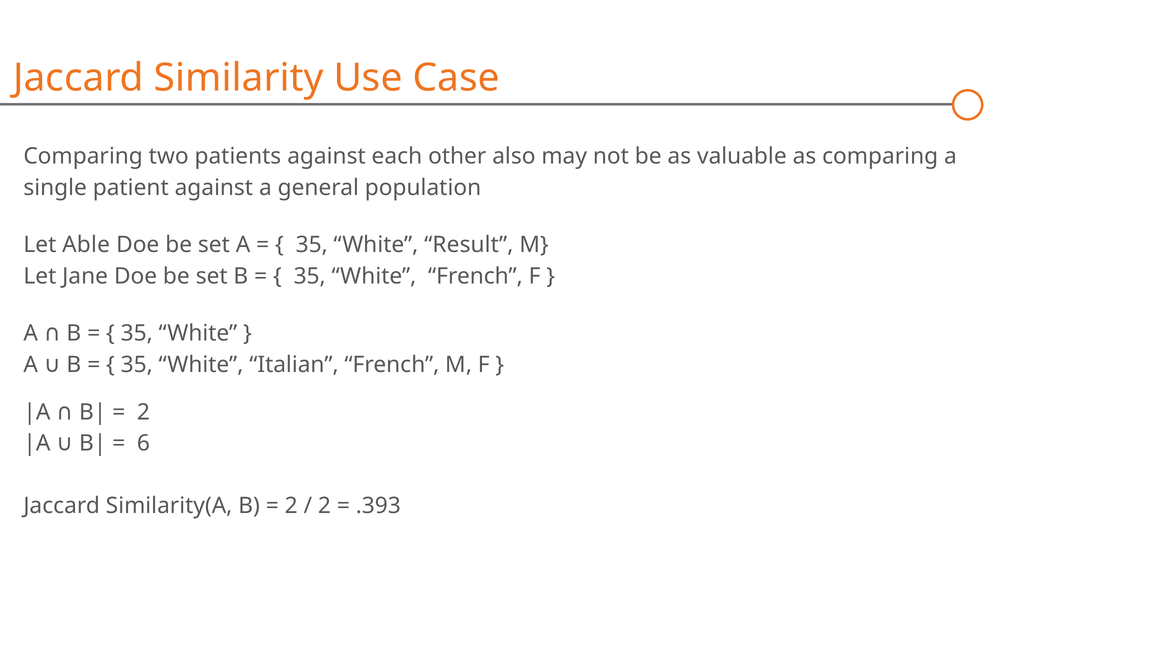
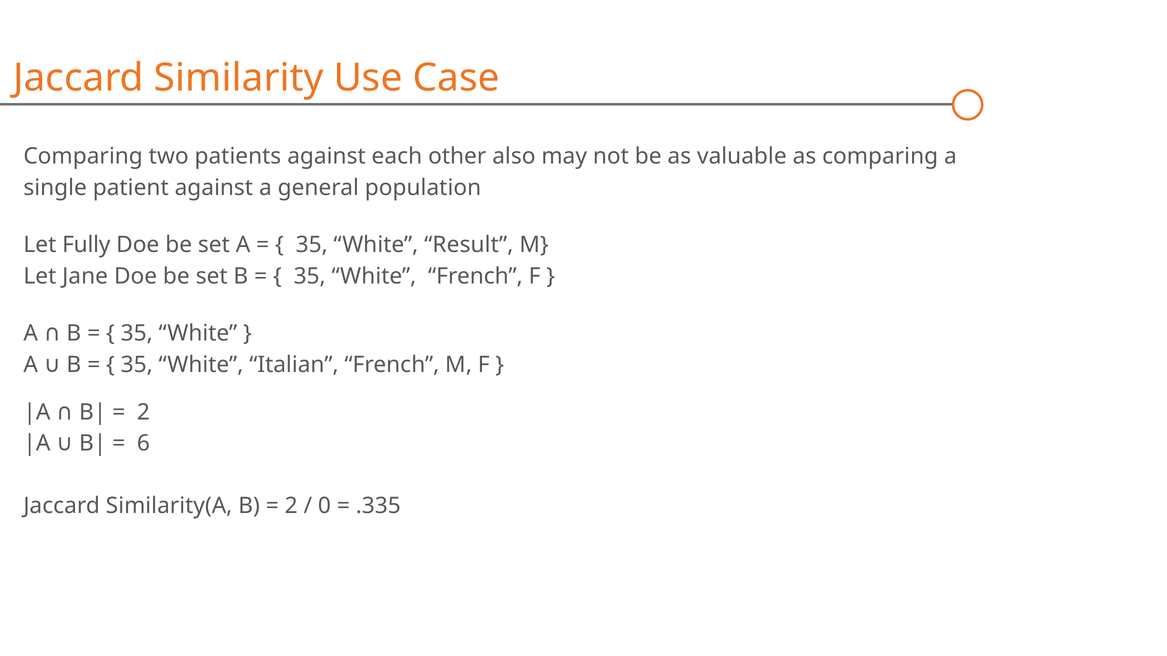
Able: Able -> Fully (86, 245)
2: 2 -> 0 (324, 506)
.393: .393 -> .335 (378, 506)
